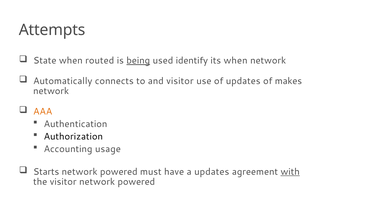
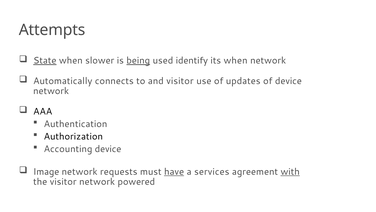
State underline: none -> present (45, 60)
routed: routed -> slower (100, 60)
of makes: makes -> device (288, 81)
AAA colour: orange -> black (43, 111)
Accounting usage: usage -> device (108, 149)
Starts: Starts -> Image (46, 171)
powered: powered -> requests (119, 171)
have underline: none -> present (174, 171)
a updates: updates -> services (212, 171)
